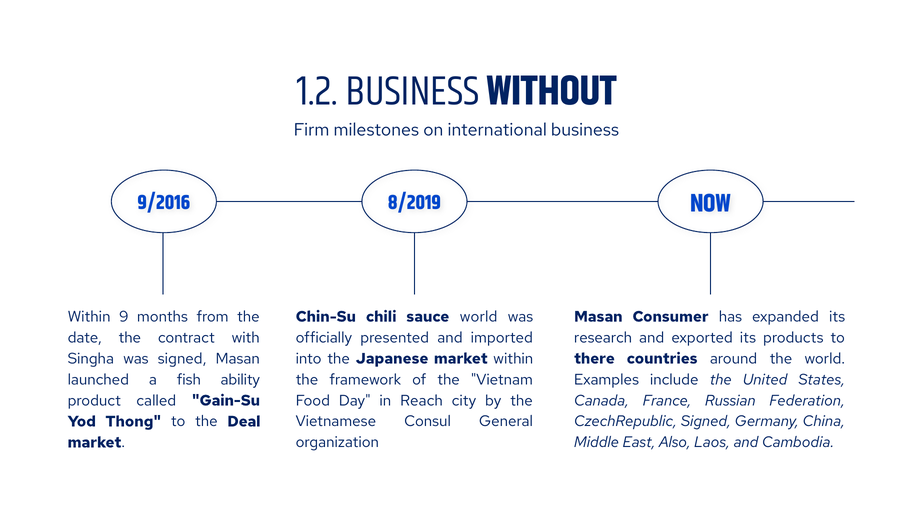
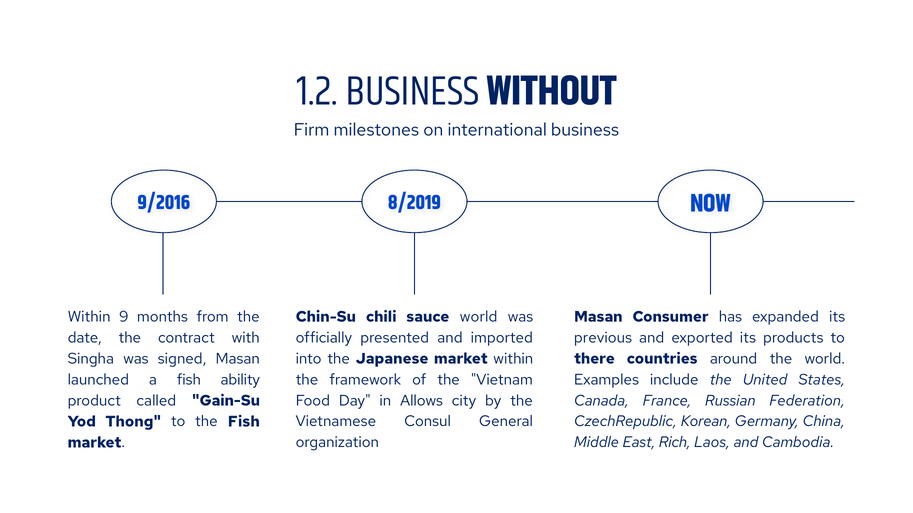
research: research -> previous (603, 338)
Reach: Reach -> Allows (422, 401)
the Deal: Deal -> Fish (244, 422)
CzechRepublic Signed: Signed -> Korean (706, 422)
Also: Also -> Rich (675, 443)
